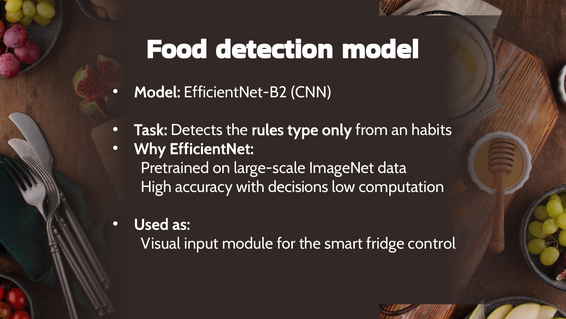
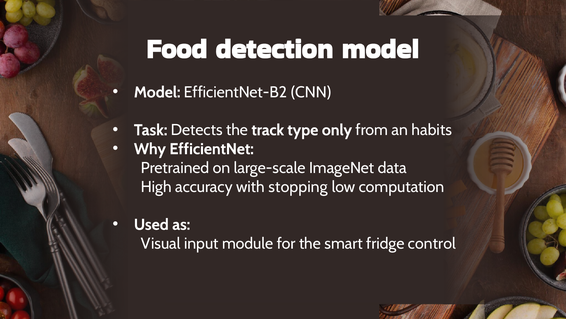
rules: rules -> track (268, 130)
decisions: decisions -> stopping (298, 186)
